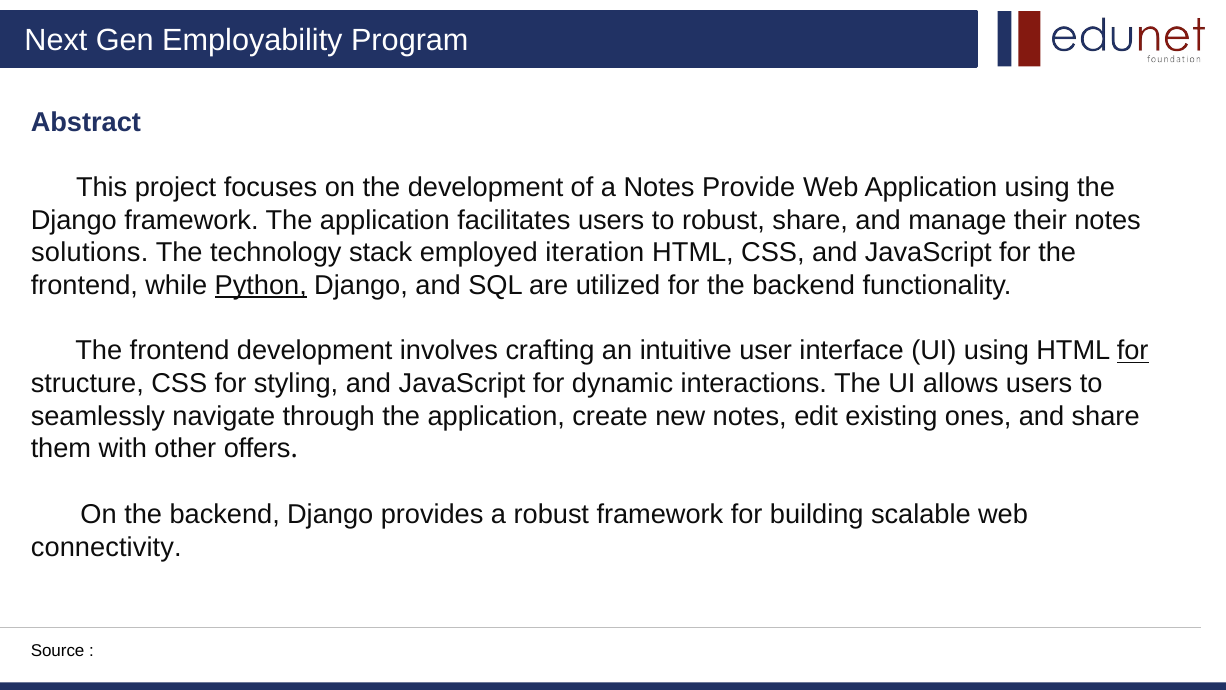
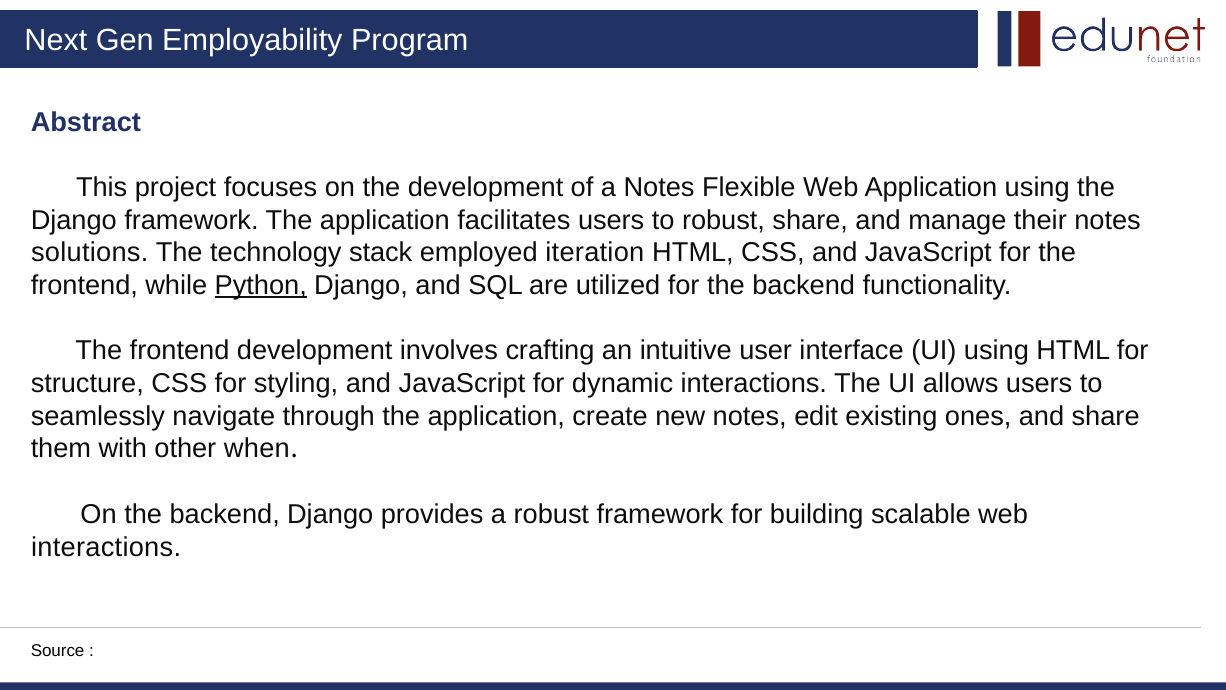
Provide: Provide -> Flexible (749, 187)
for underline: present -> none (1133, 351)
offers: offers -> when (257, 449)
connectivity: connectivity -> interactions (106, 547)
